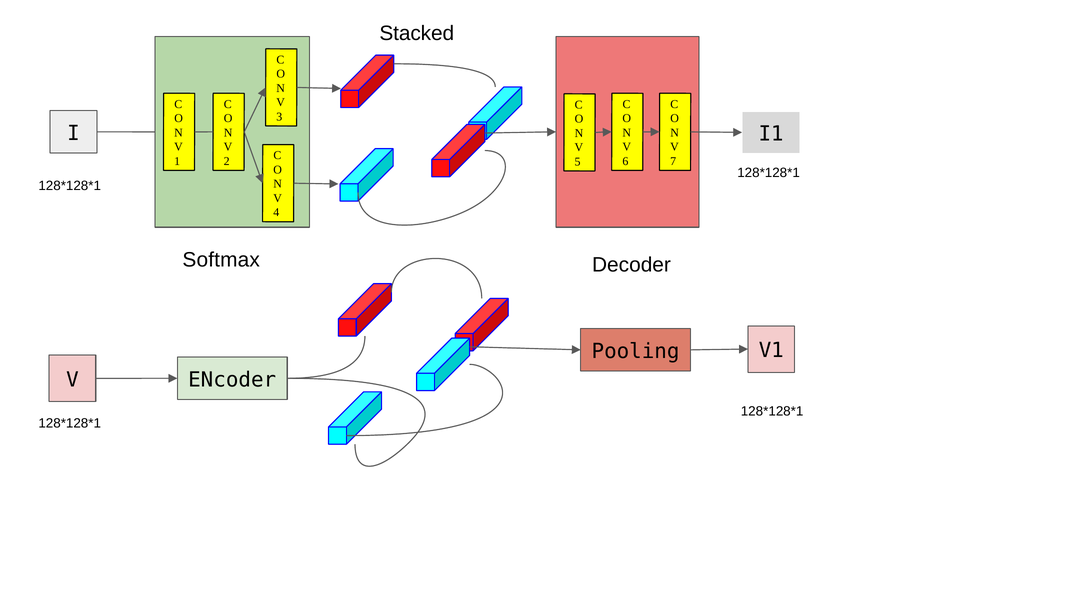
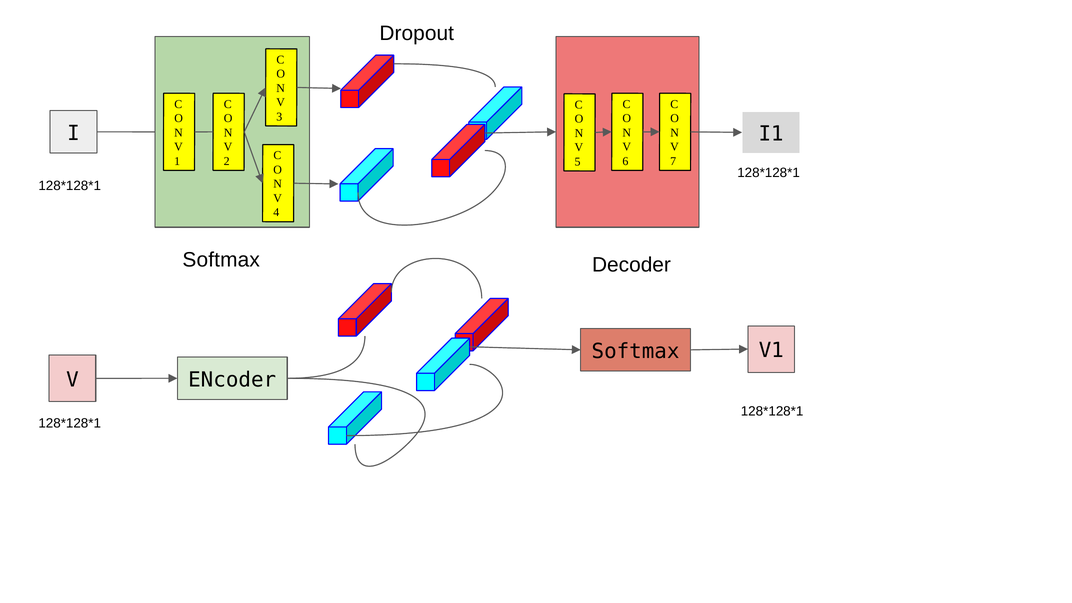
Stacked: Stacked -> Dropout (417, 33)
Pooling: Pooling -> Softmax (636, 351)
